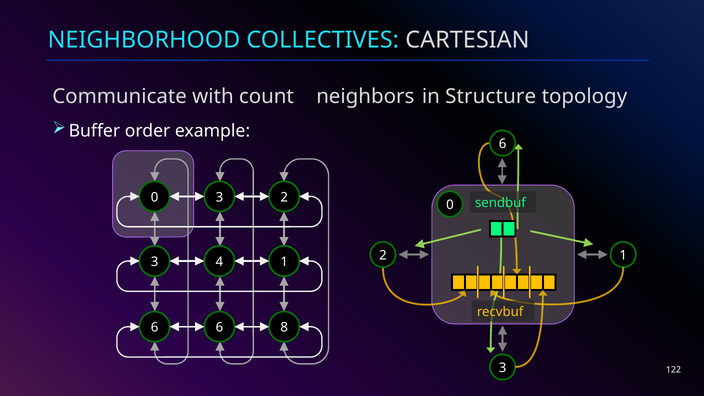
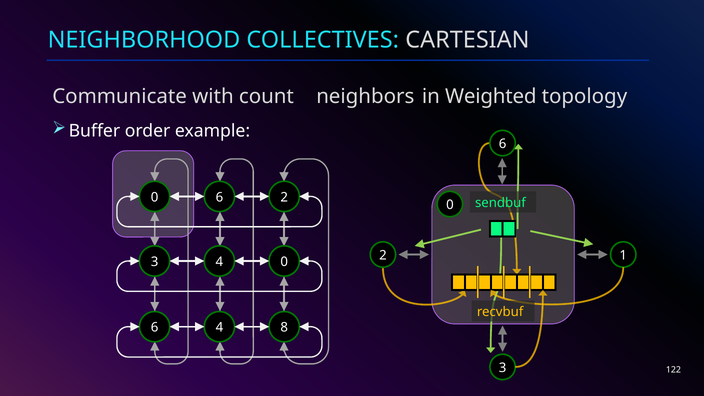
Structure: Structure -> Weighted (491, 96)
3: 3 -> 6 (219, 197)
4 1: 1 -> 0 (284, 262)
6 6: 6 -> 4 (219, 328)
